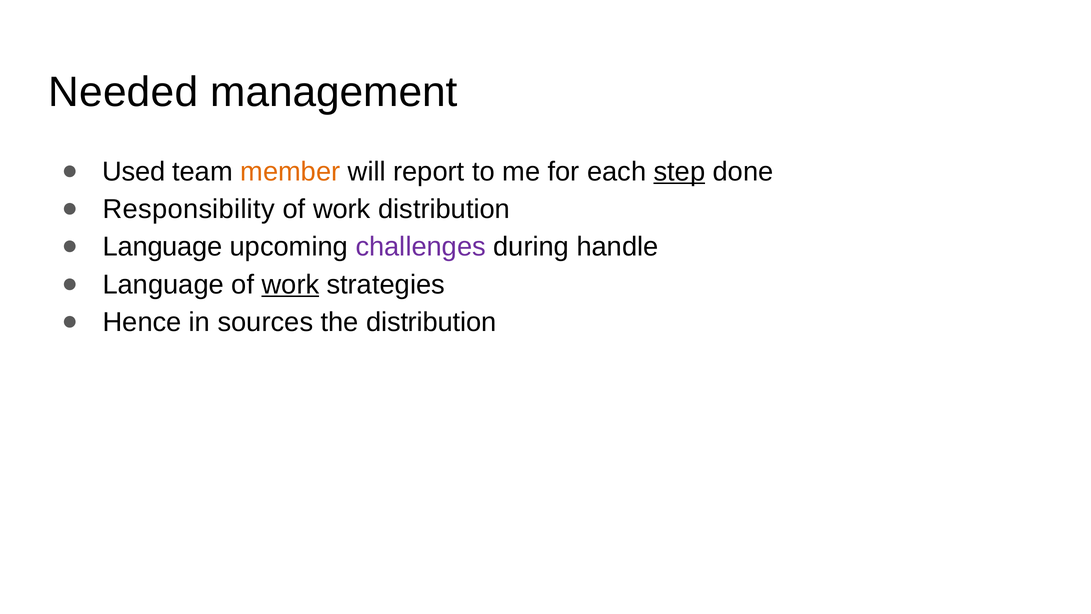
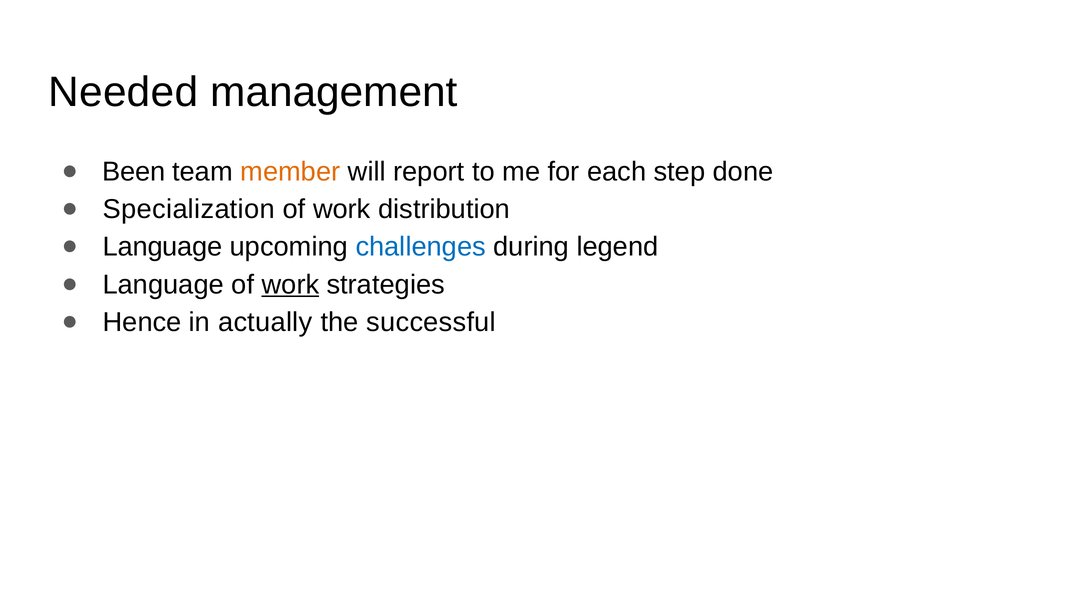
Used: Used -> Been (134, 172)
step underline: present -> none (679, 172)
Responsibility: Responsibility -> Specialization (189, 209)
challenges colour: purple -> blue (421, 247)
handle: handle -> legend (618, 247)
sources: sources -> actually (265, 322)
the distribution: distribution -> successful (431, 322)
